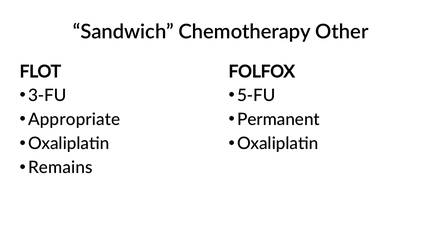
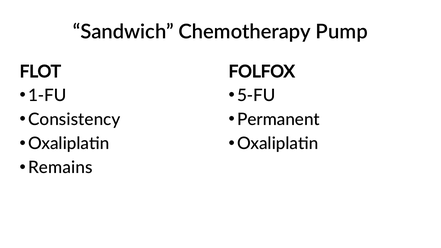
Other: Other -> Pump (342, 32)
3-FU: 3-FU -> 1-FU (47, 96)
Appropriate: Appropriate -> Consistency (74, 120)
